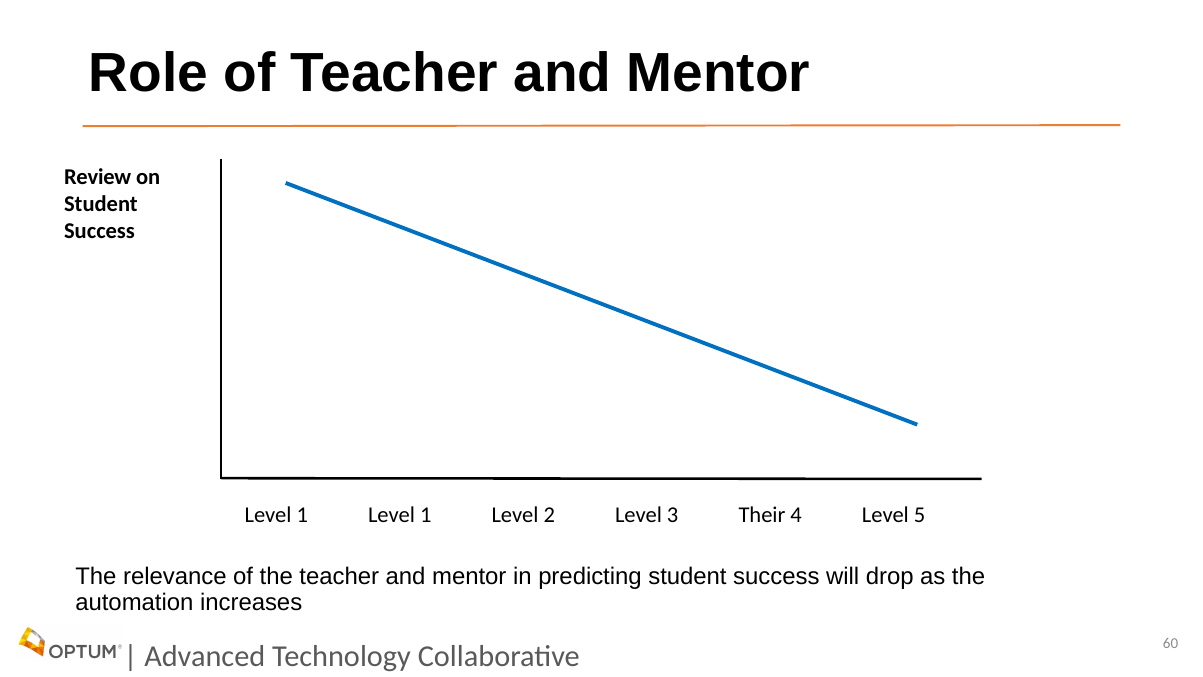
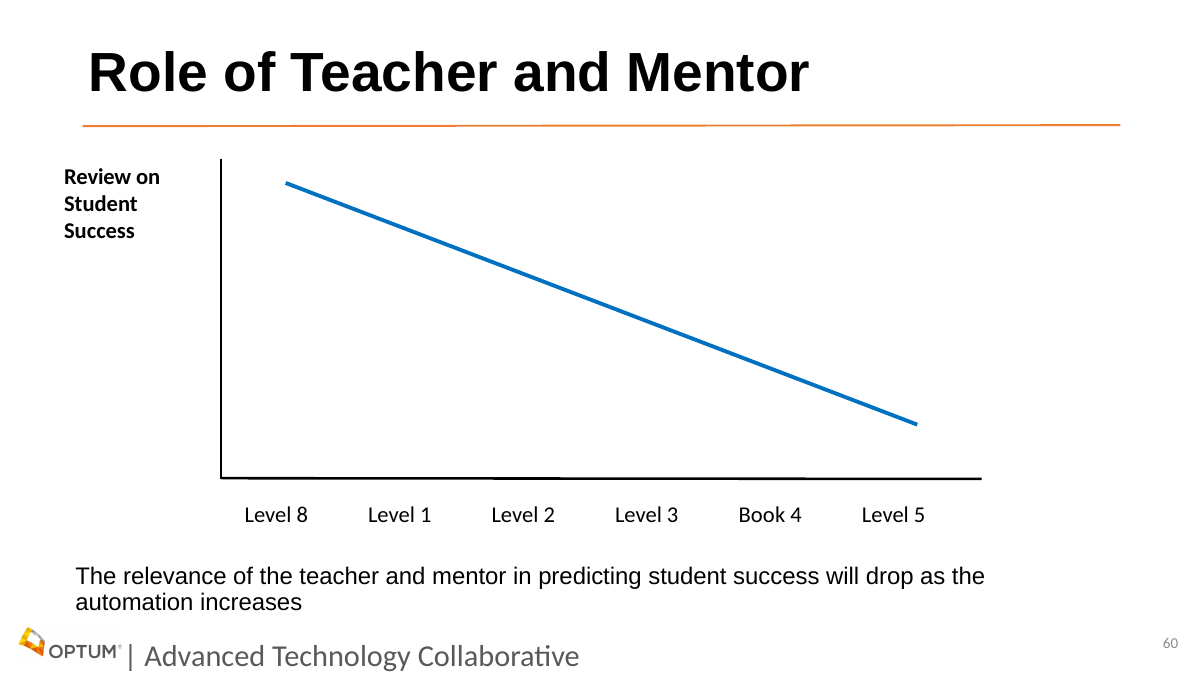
1: 1 -> 8 (302, 515)
Their: Their -> Book (762, 515)
